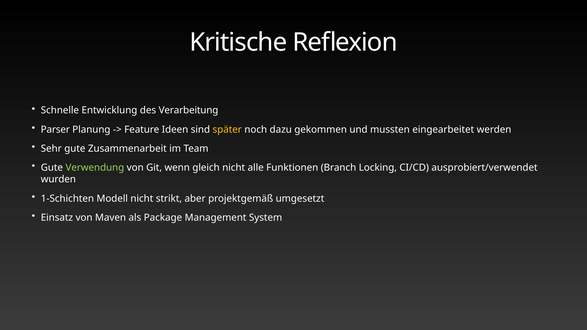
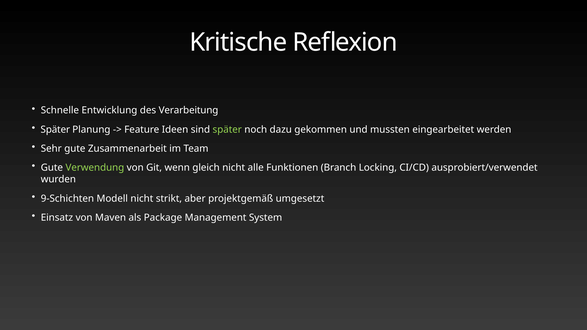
Parser: Parser -> Später (55, 130)
später colour: yellow -> light green (227, 130)
1-Schichten: 1-Schichten -> 9-Schichten (67, 199)
